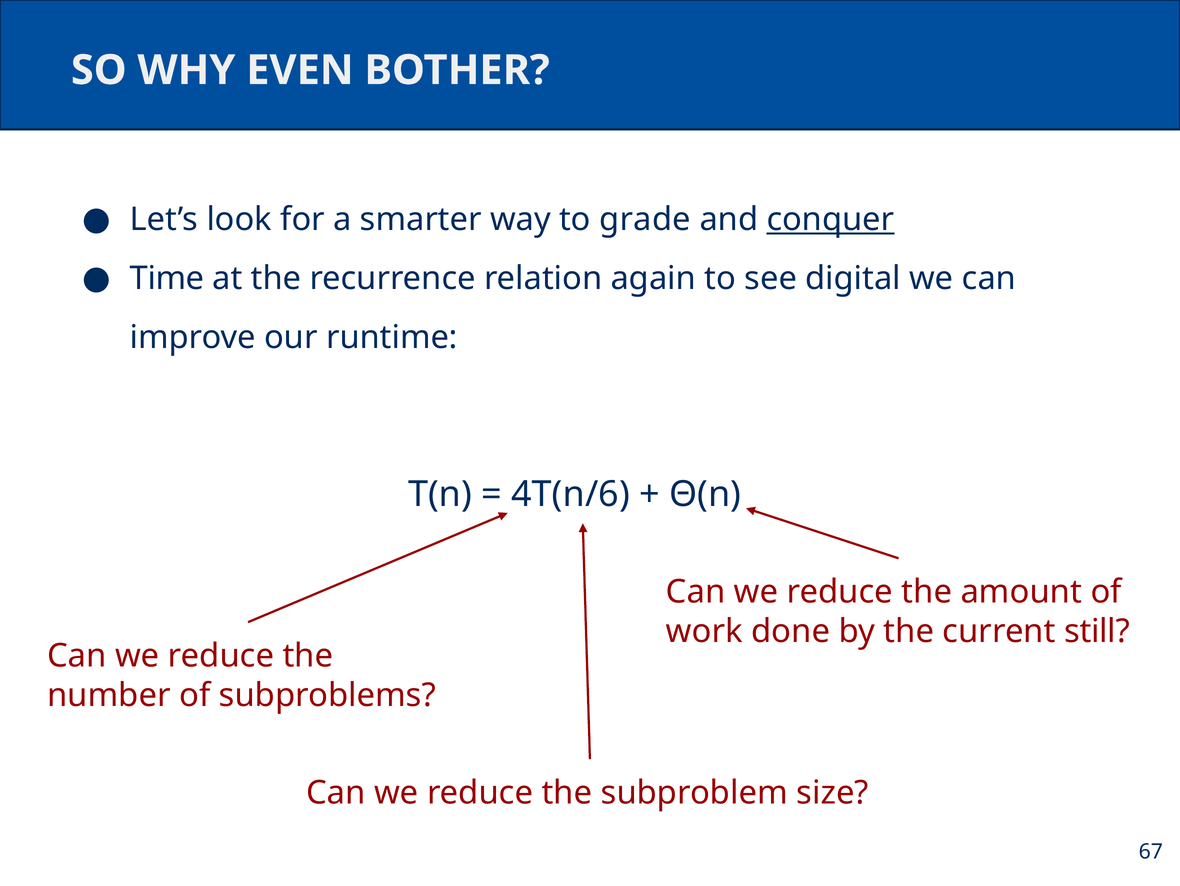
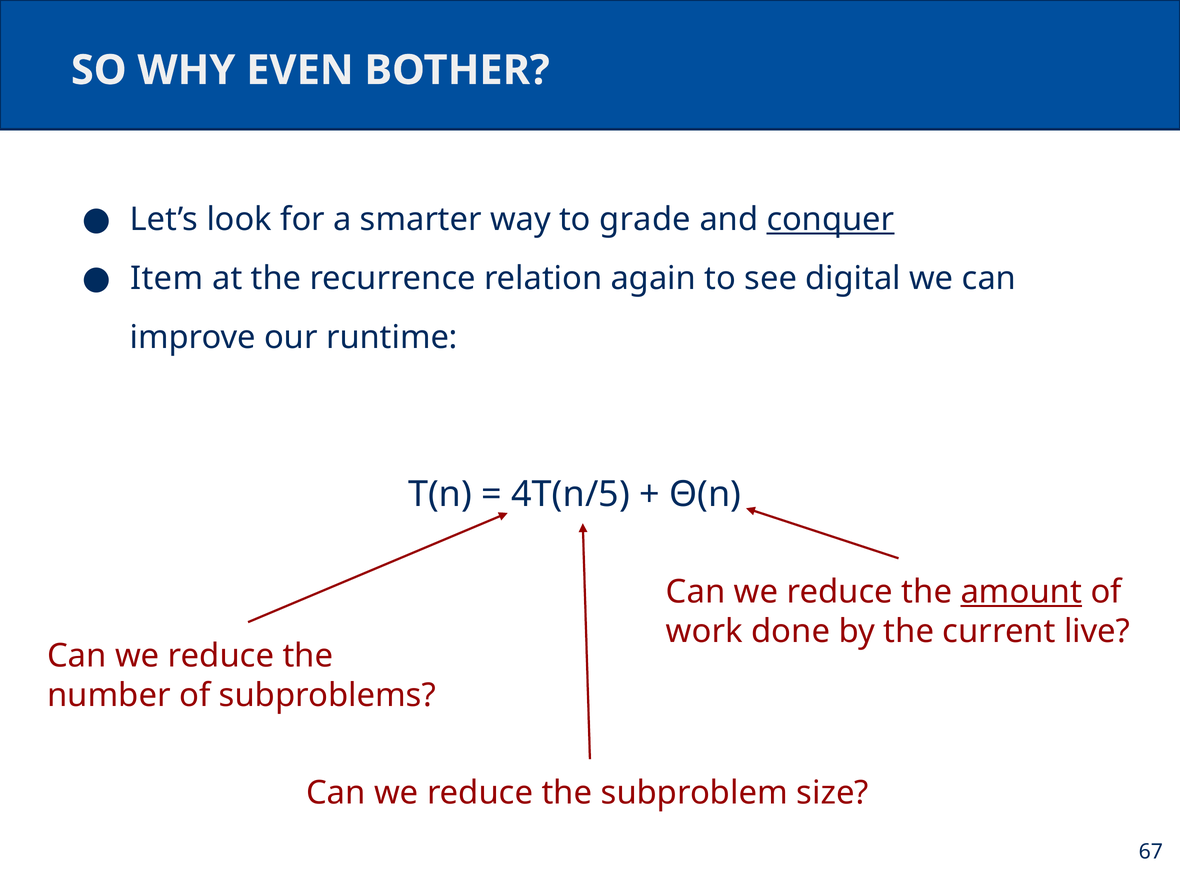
Time: Time -> Item (167, 278)
4T(n/6: 4T(n/6 -> 4T(n/5 (571, 494)
amount underline: none -> present (1021, 592)
still: still -> live (1097, 631)
